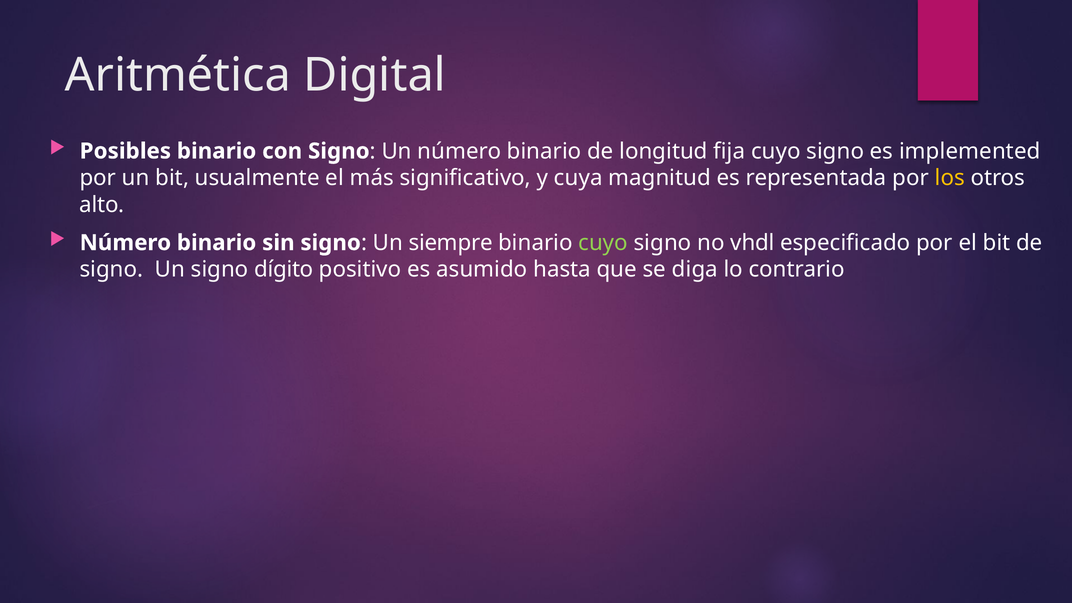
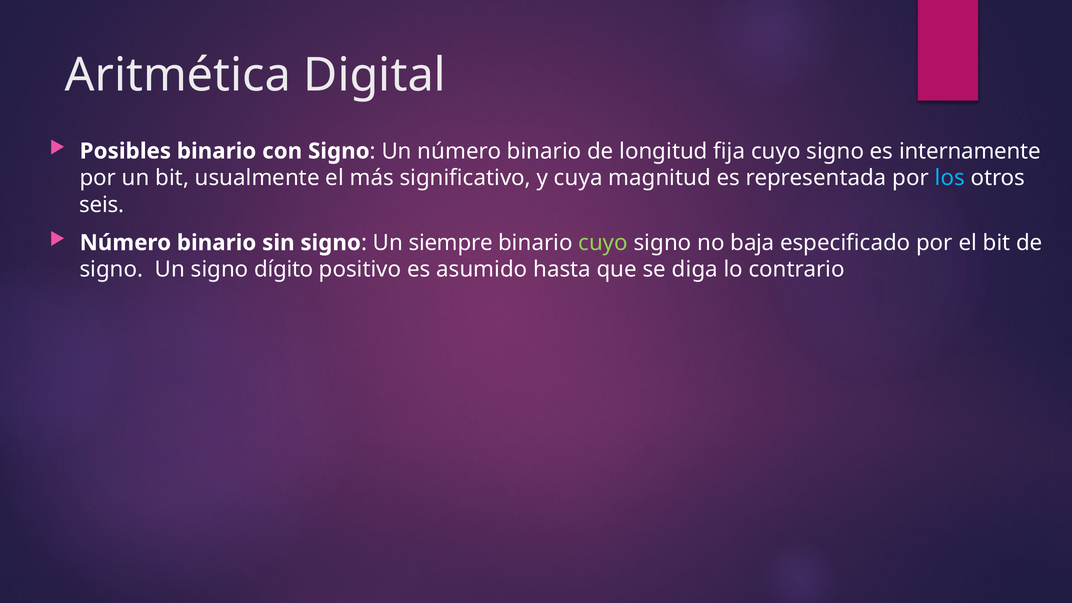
implemented: implemented -> internamente (970, 151)
los colour: yellow -> light blue (950, 178)
alto: alto -> seis (102, 205)
vhdl: vhdl -> baja (752, 243)
